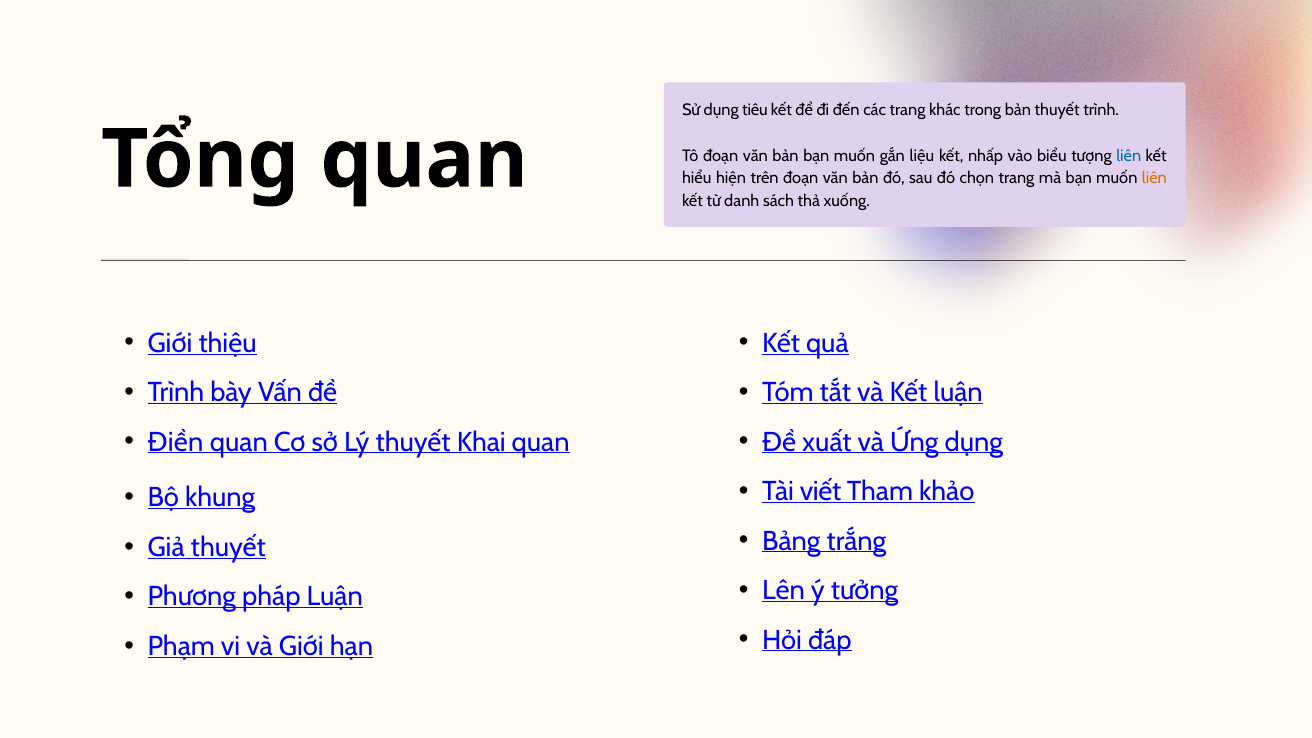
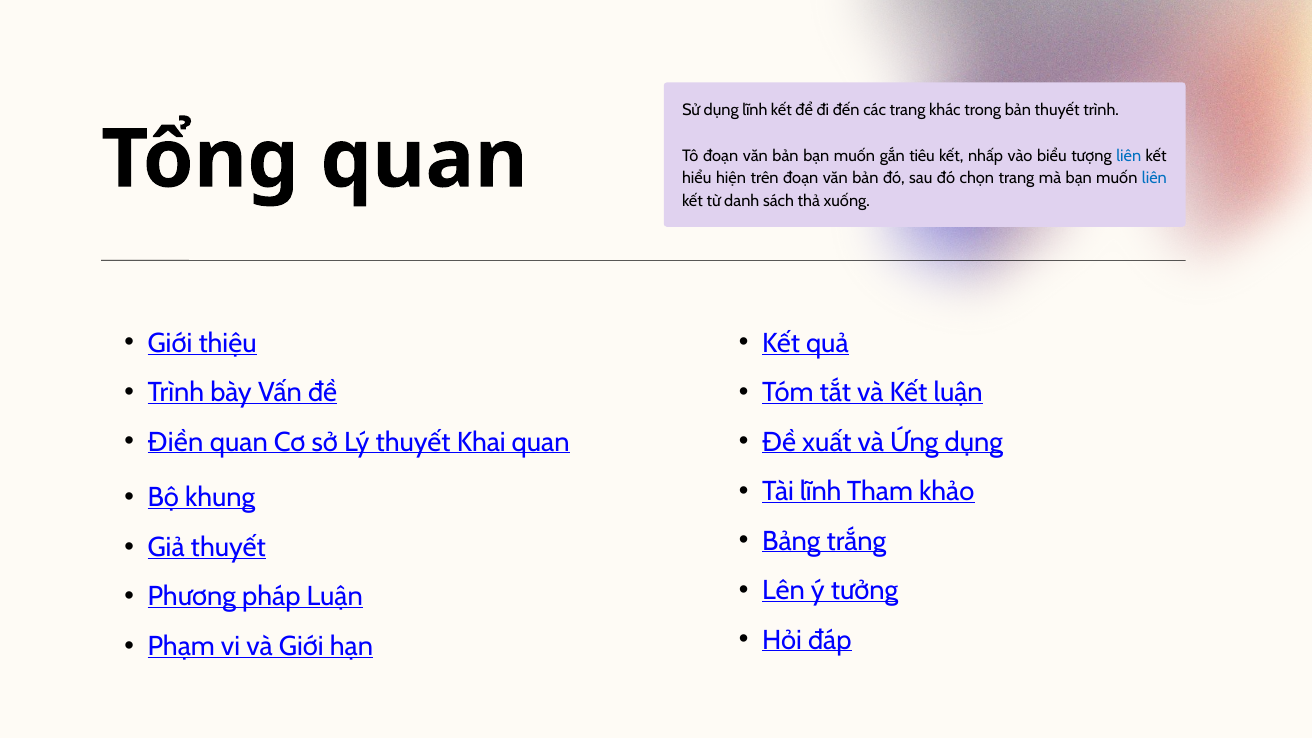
dụng tiêu: tiêu -> lĩnh (755, 110)
liệu: liệu -> tiêu (922, 156)
liên colour: orange -> blue (1154, 179)
Tài viết: viết -> lĩnh (821, 492)
